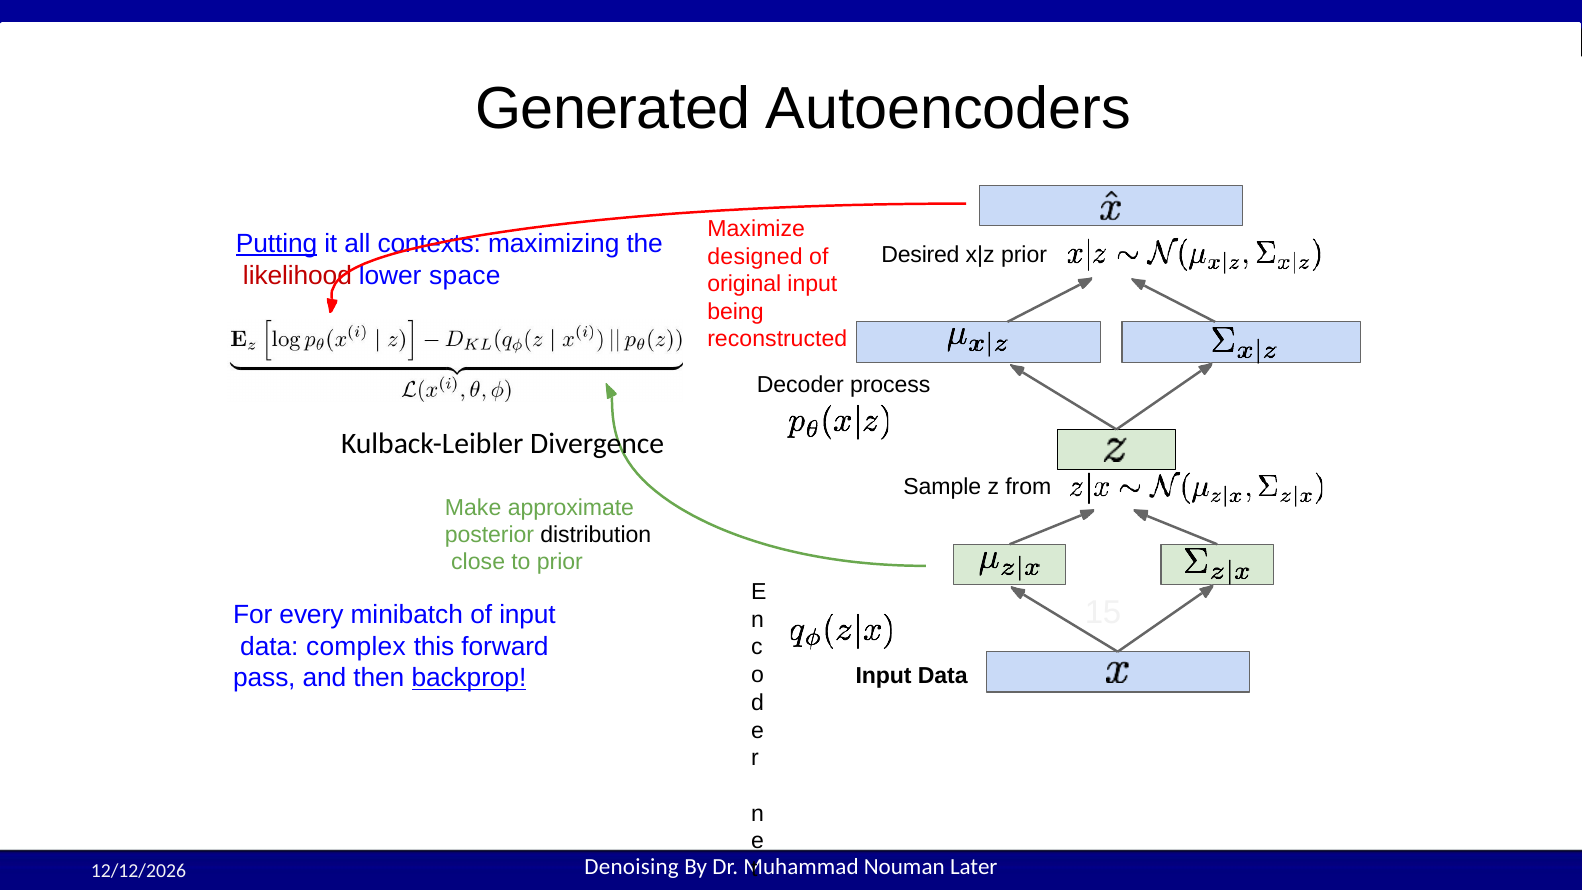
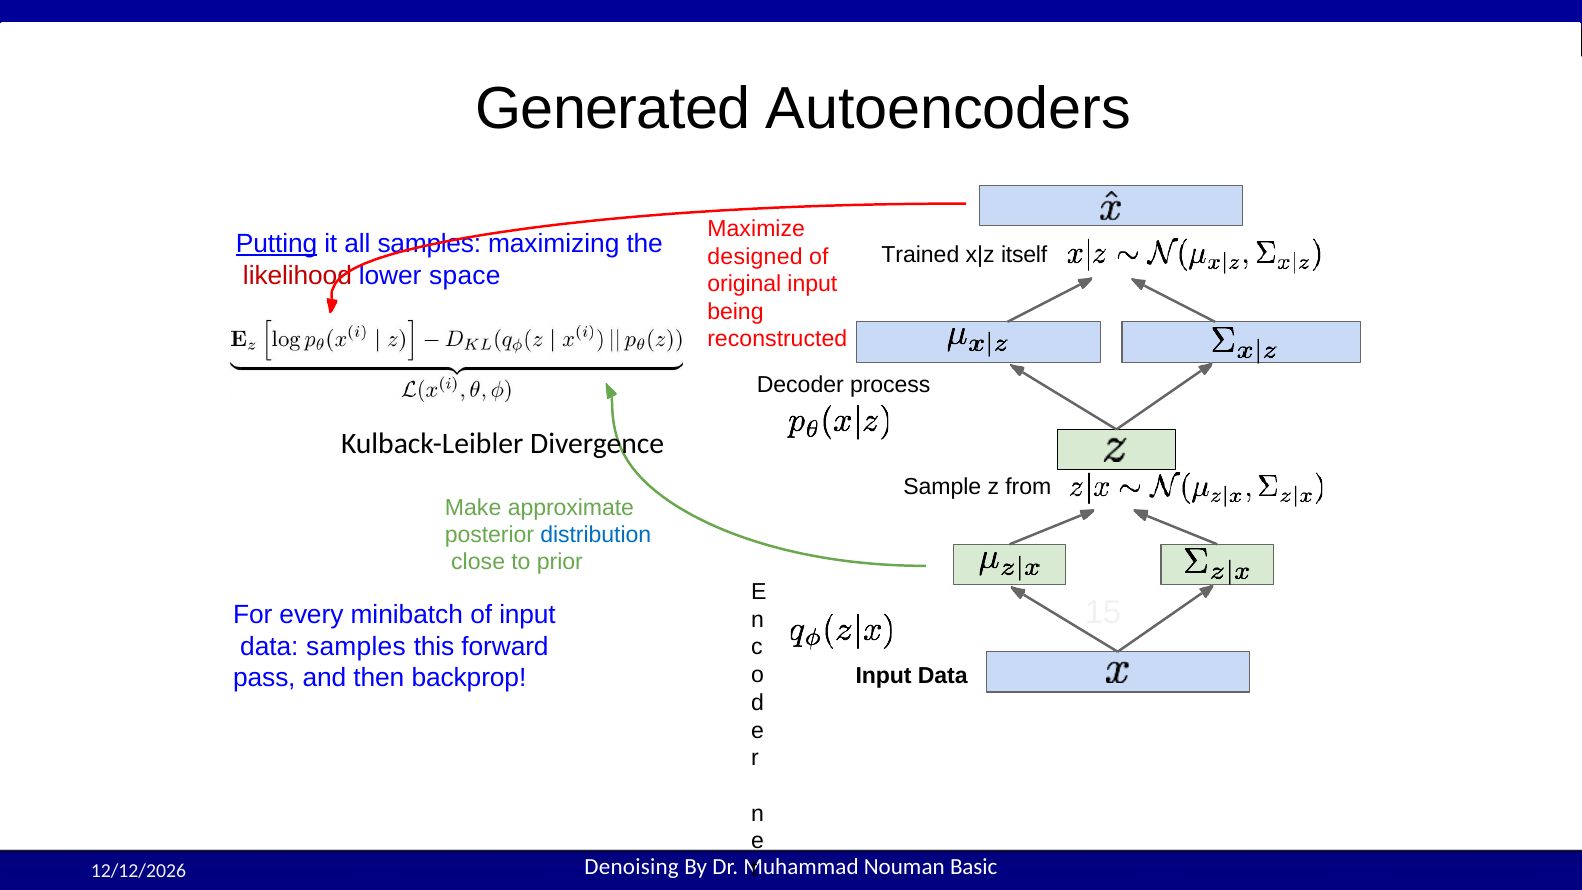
all contexts: contexts -> samples (429, 244)
Desired: Desired -> Trained (920, 255)
prior: prior -> itself (1024, 255)
distribution colour: black -> blue (596, 535)
data complex: complex -> samples (356, 646)
backprop underline: present -> none (469, 678)
Later: Later -> Basic (974, 867)
